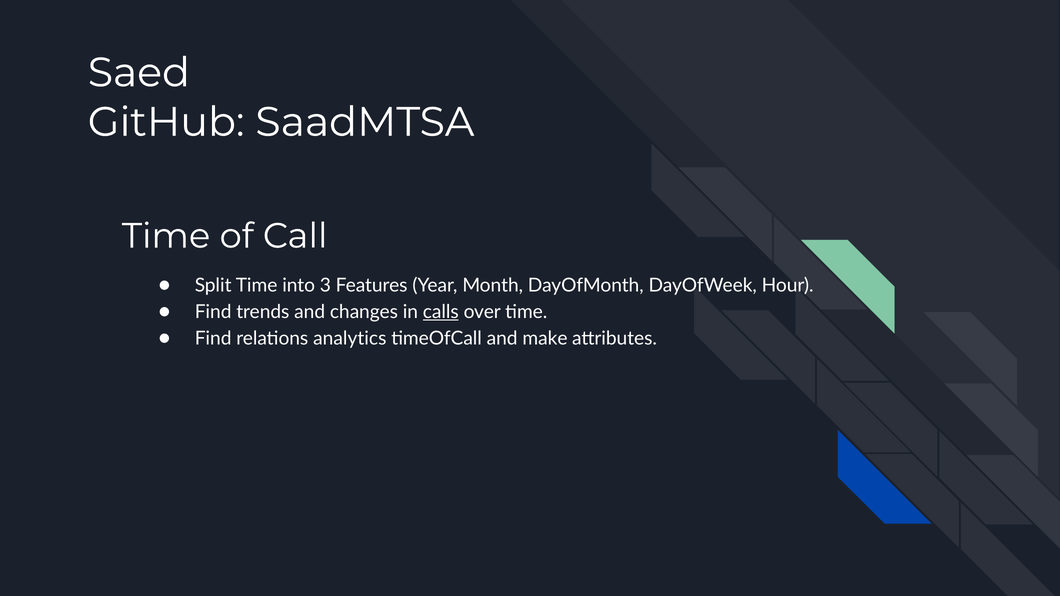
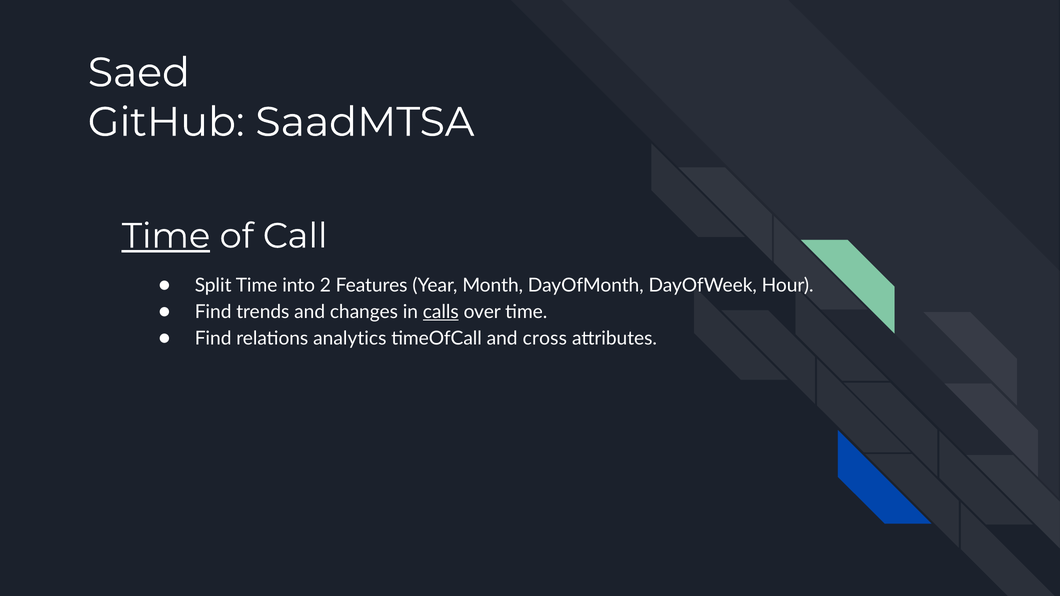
Time underline: none -> present (166, 236)
3: 3 -> 2 (325, 286)
make: make -> cross (545, 338)
